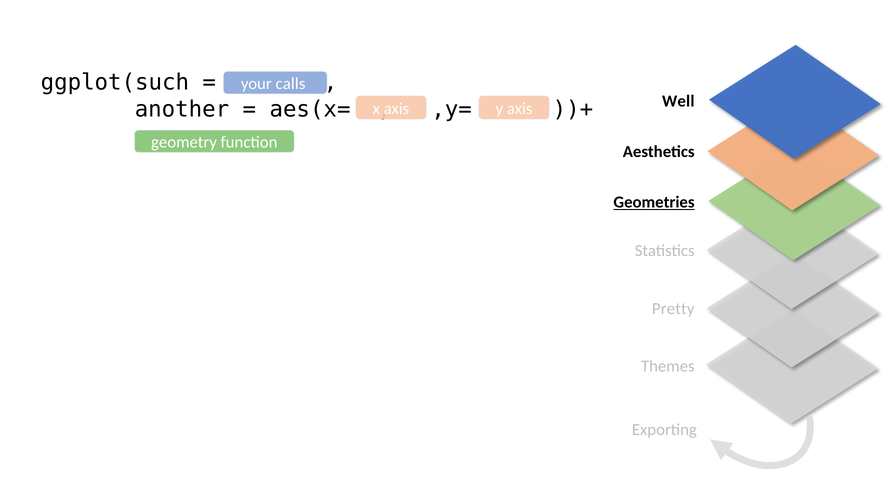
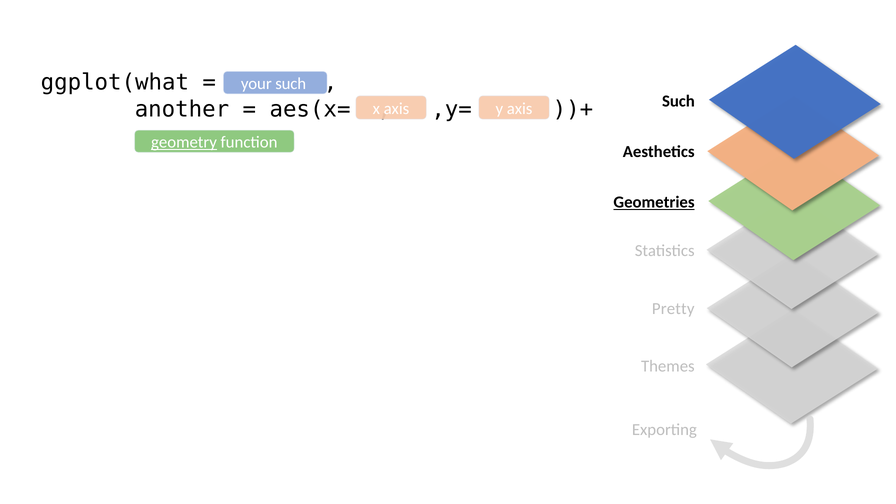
ggplot(such: ggplot(such -> ggplot(what (115, 82)
your calls: calls -> such (291, 84)
Well: Well -> Such (678, 101)
geometry underline: none -> present (184, 142)
